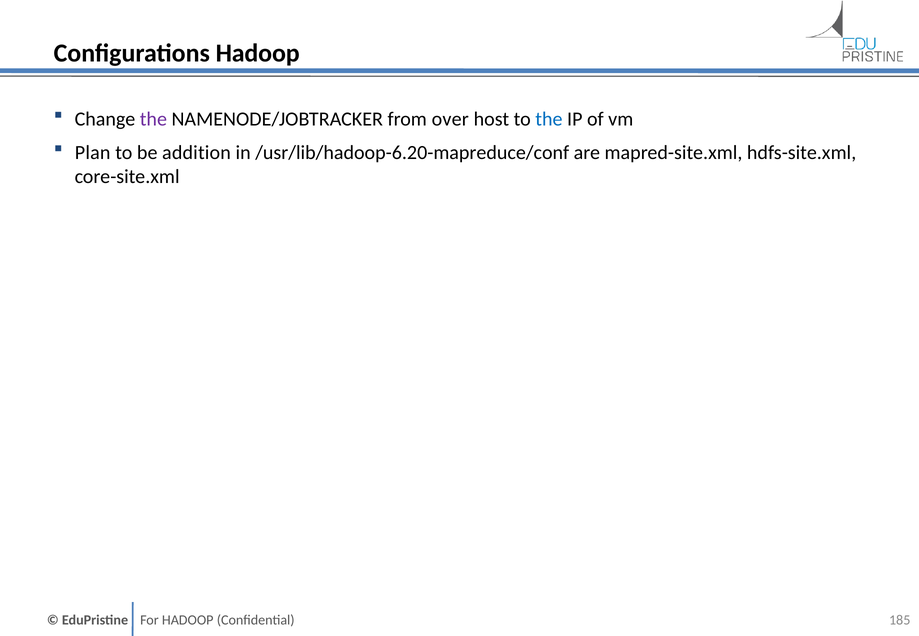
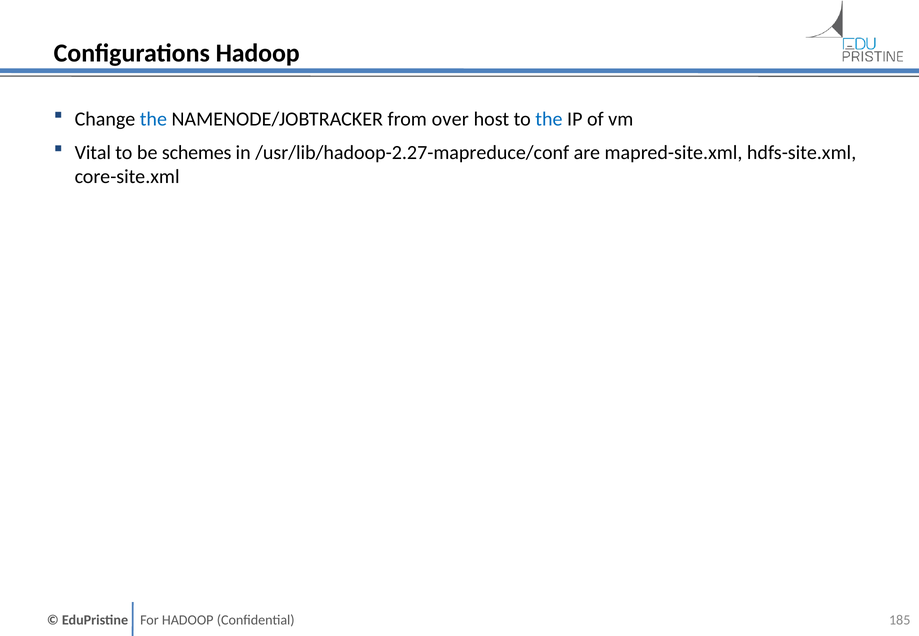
the colour: purple -> blue (153, 119)
Plan: Plan -> Vital (93, 152)
addition: addition -> schemes (197, 152)
/usr/lib/hadoop-6.20-mapreduce/conf: /usr/lib/hadoop-6.20-mapreduce/conf -> /usr/lib/hadoop-2.27-mapreduce/conf (412, 152)
